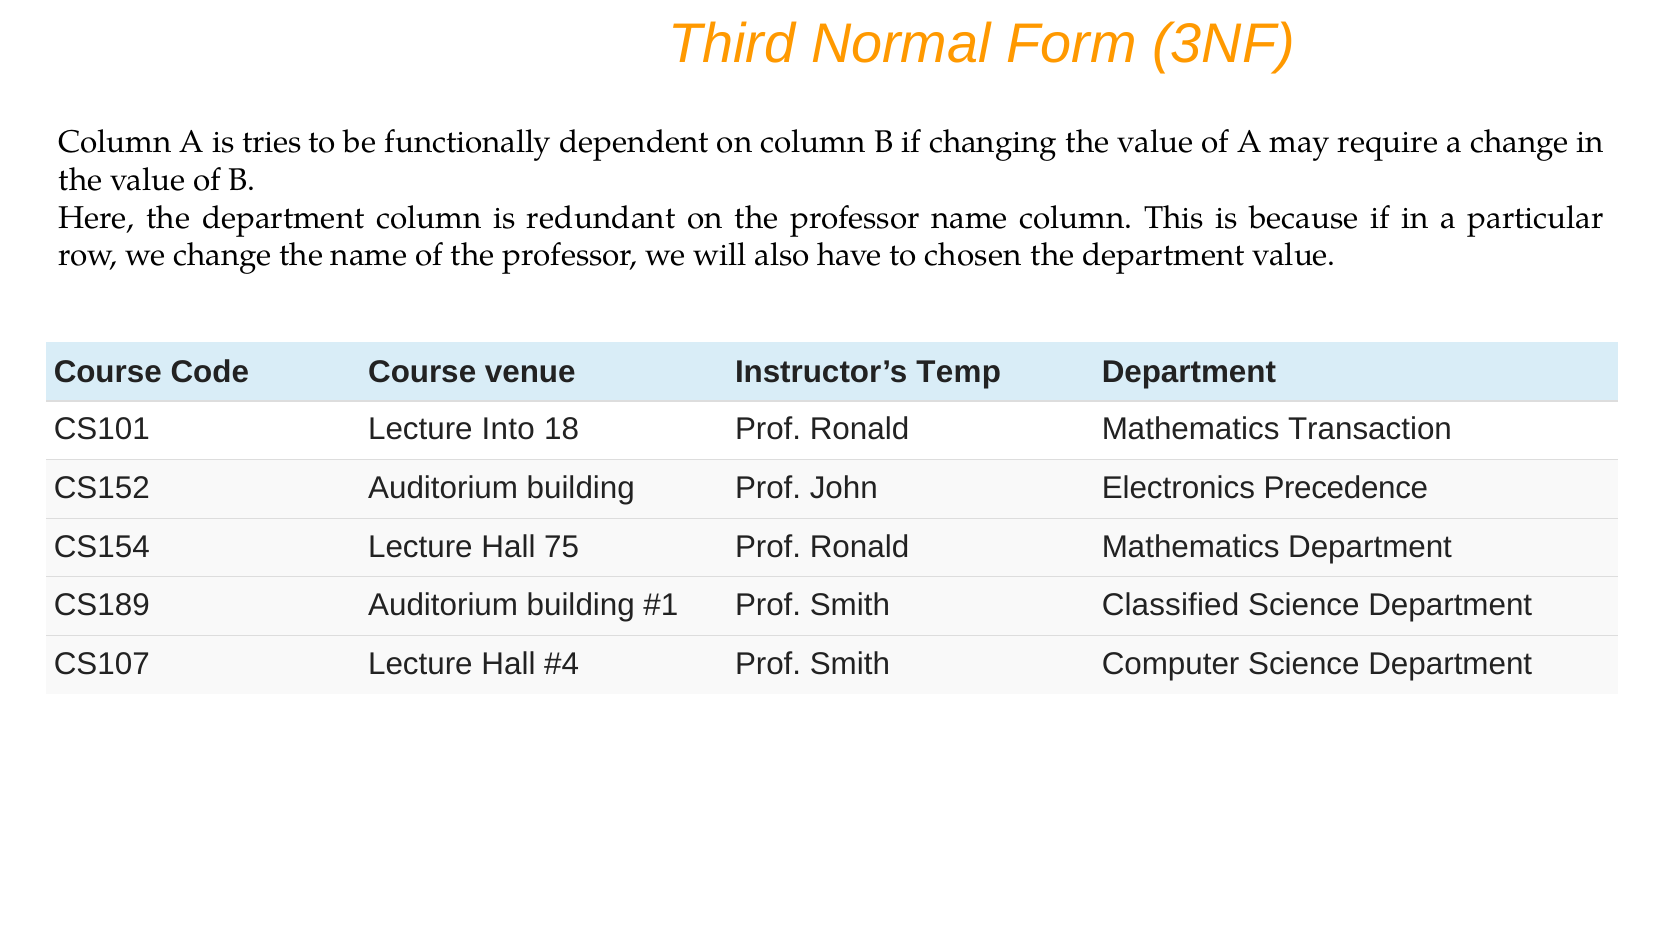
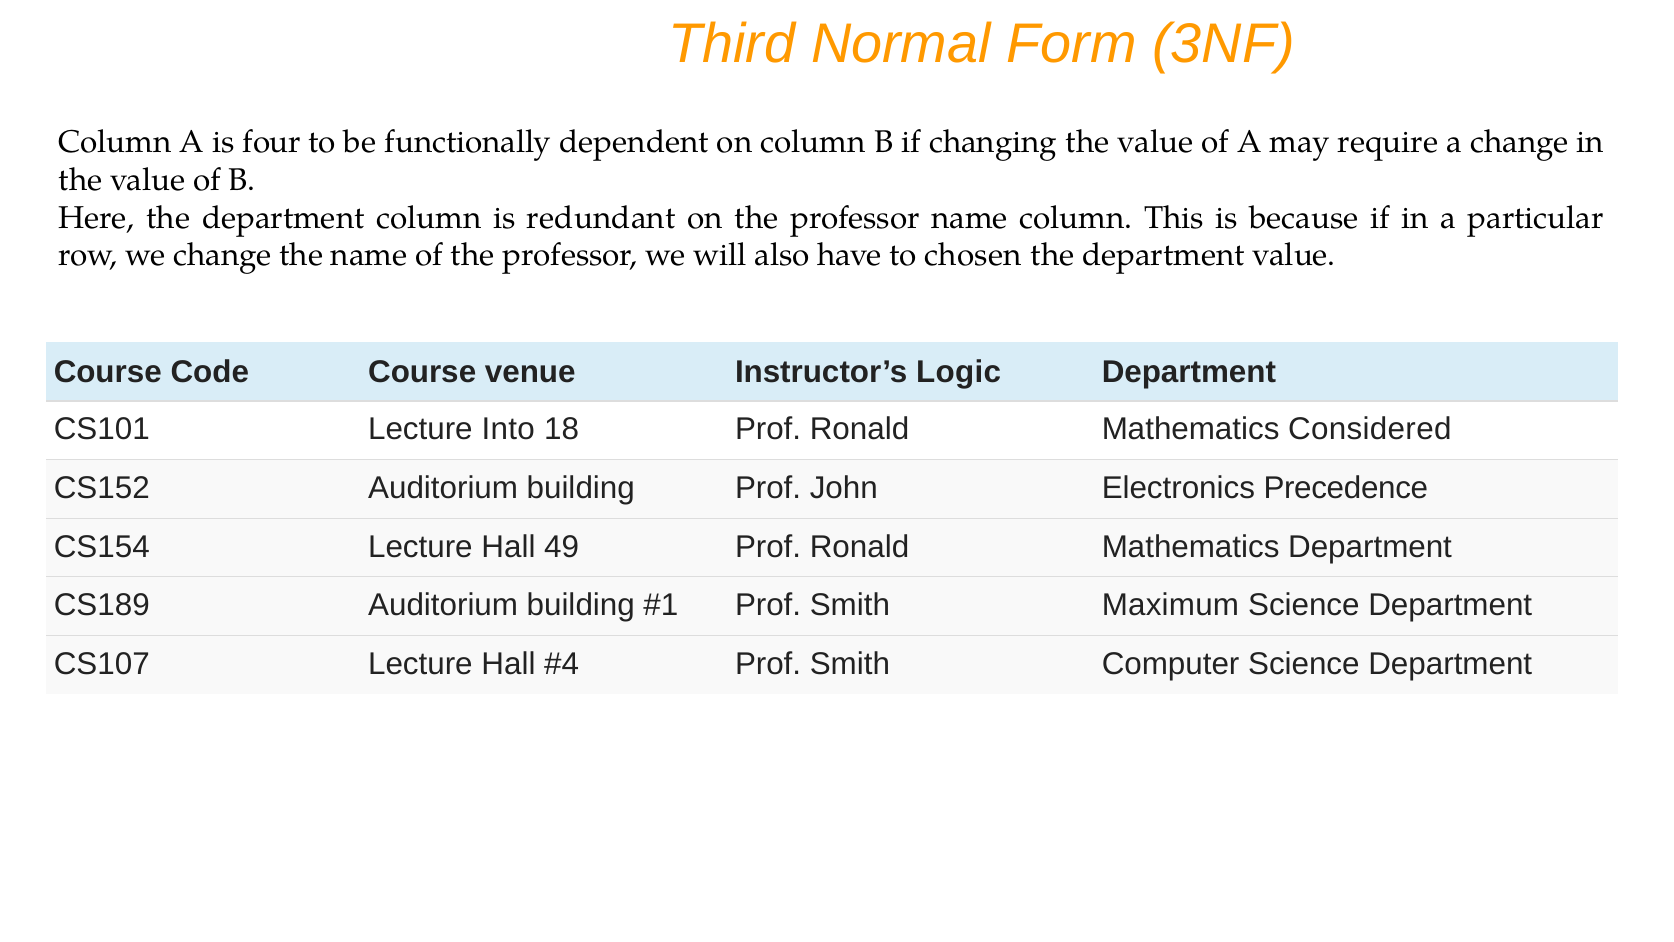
tries: tries -> four (272, 142)
Temp: Temp -> Logic (959, 372)
Transaction: Transaction -> Considered (1370, 429)
75: 75 -> 49 (562, 547)
Classified: Classified -> Maximum (1170, 605)
